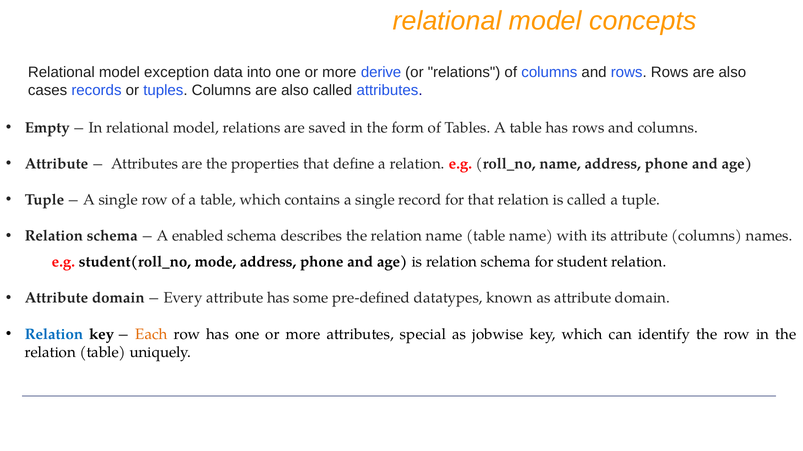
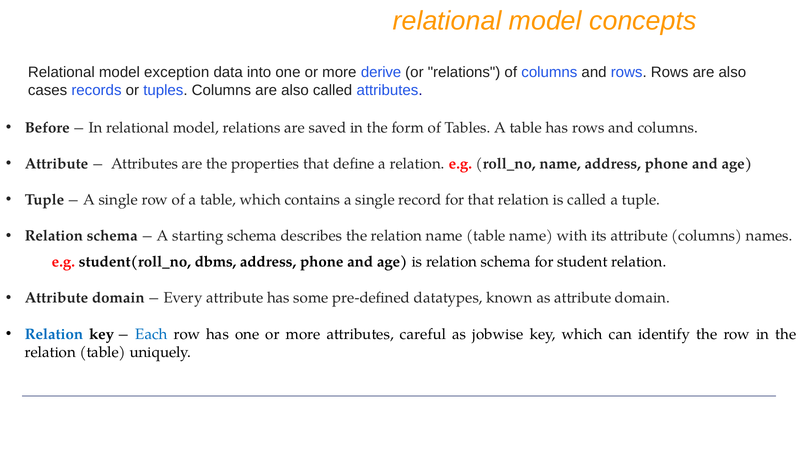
Empty: Empty -> Before (47, 128)
enabled: enabled -> starting (198, 236)
mode: mode -> dbms (216, 262)
Each colour: orange -> blue (152, 335)
special: special -> careful (423, 335)
